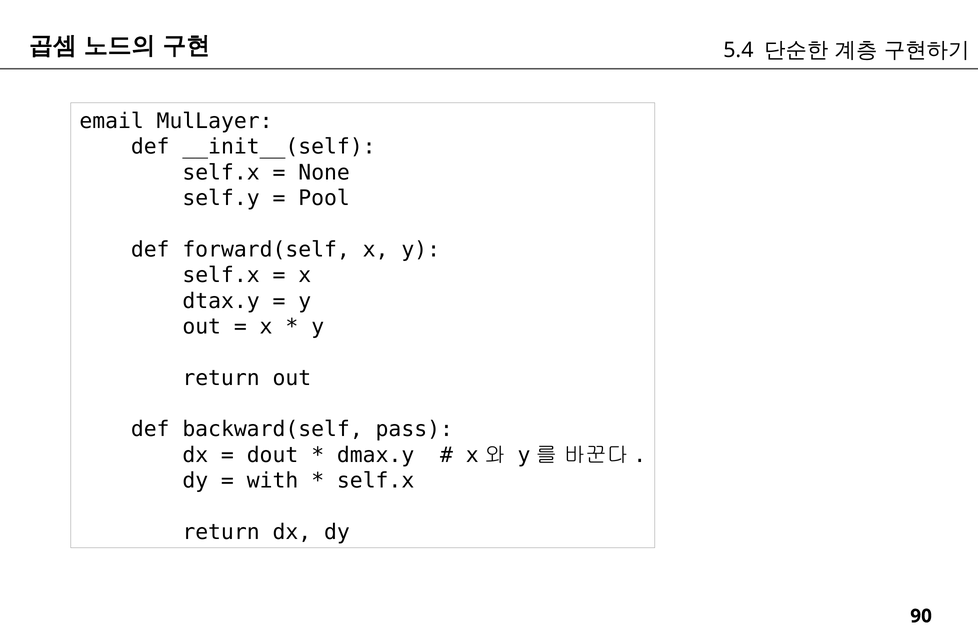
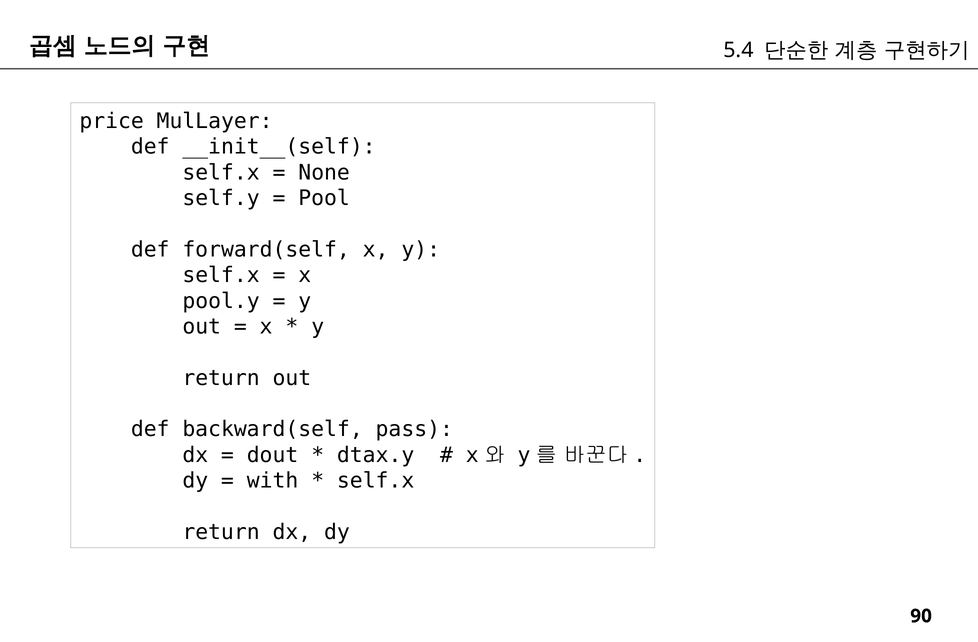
email: email -> price (112, 121)
dtax.y: dtax.y -> pool.y (221, 301)
dmax.y: dmax.y -> dtax.y (376, 455)
